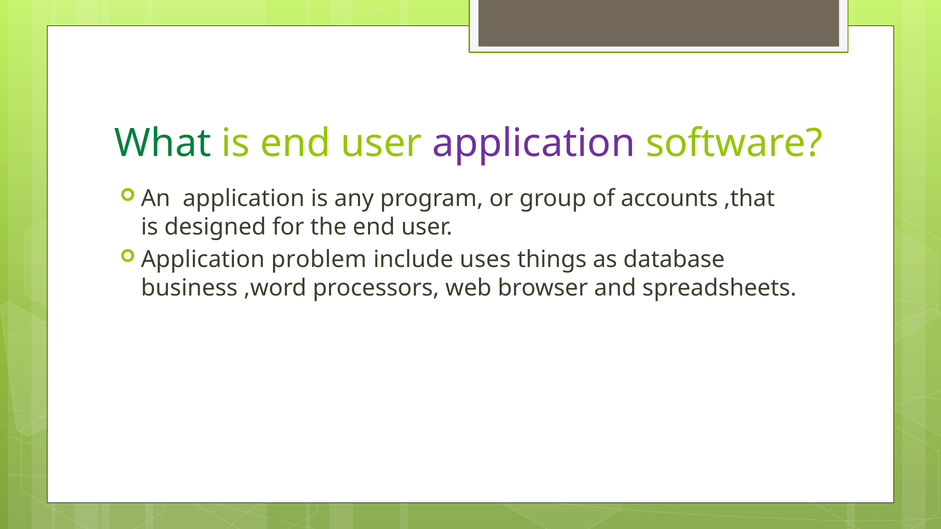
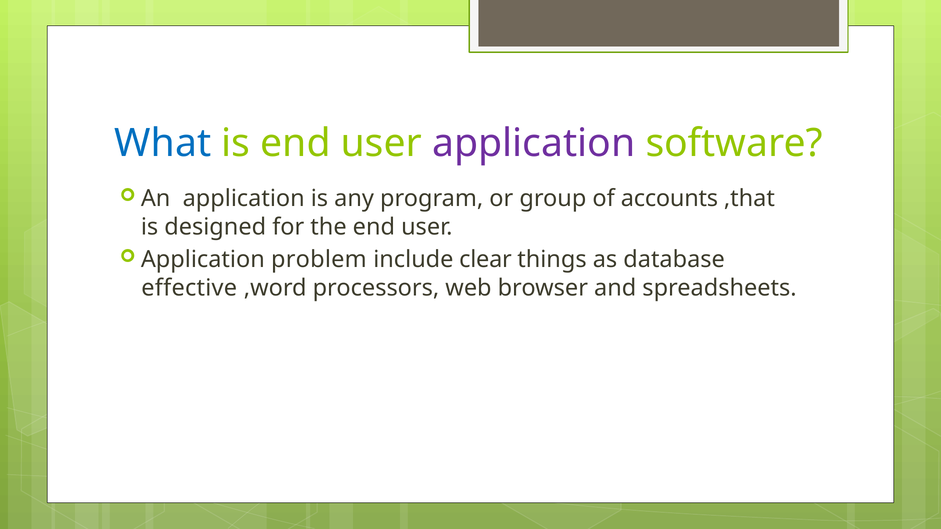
What colour: green -> blue (163, 143)
uses: uses -> clear (486, 260)
business: business -> effective (189, 288)
